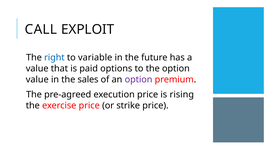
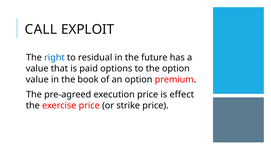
variable: variable -> residual (95, 58)
sales: sales -> book (88, 80)
option colour: purple -> black (139, 80)
rising: rising -> effect (182, 95)
